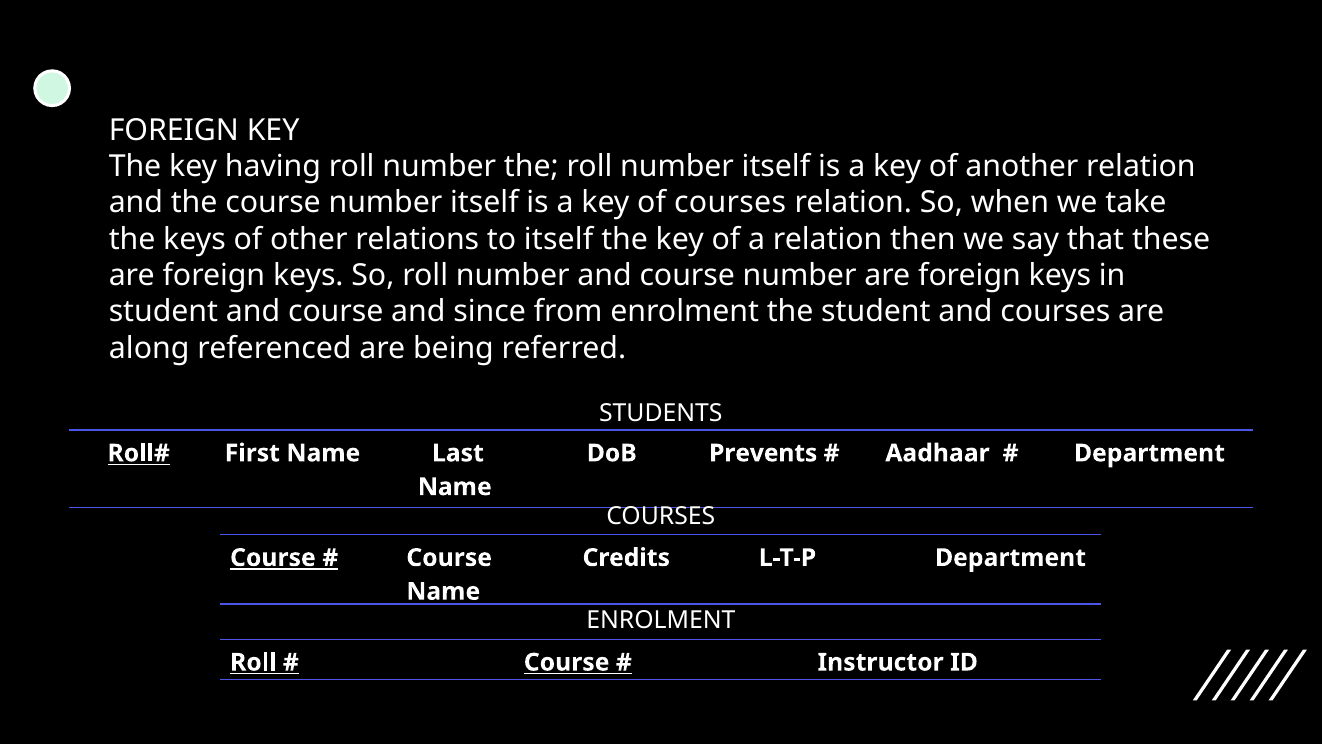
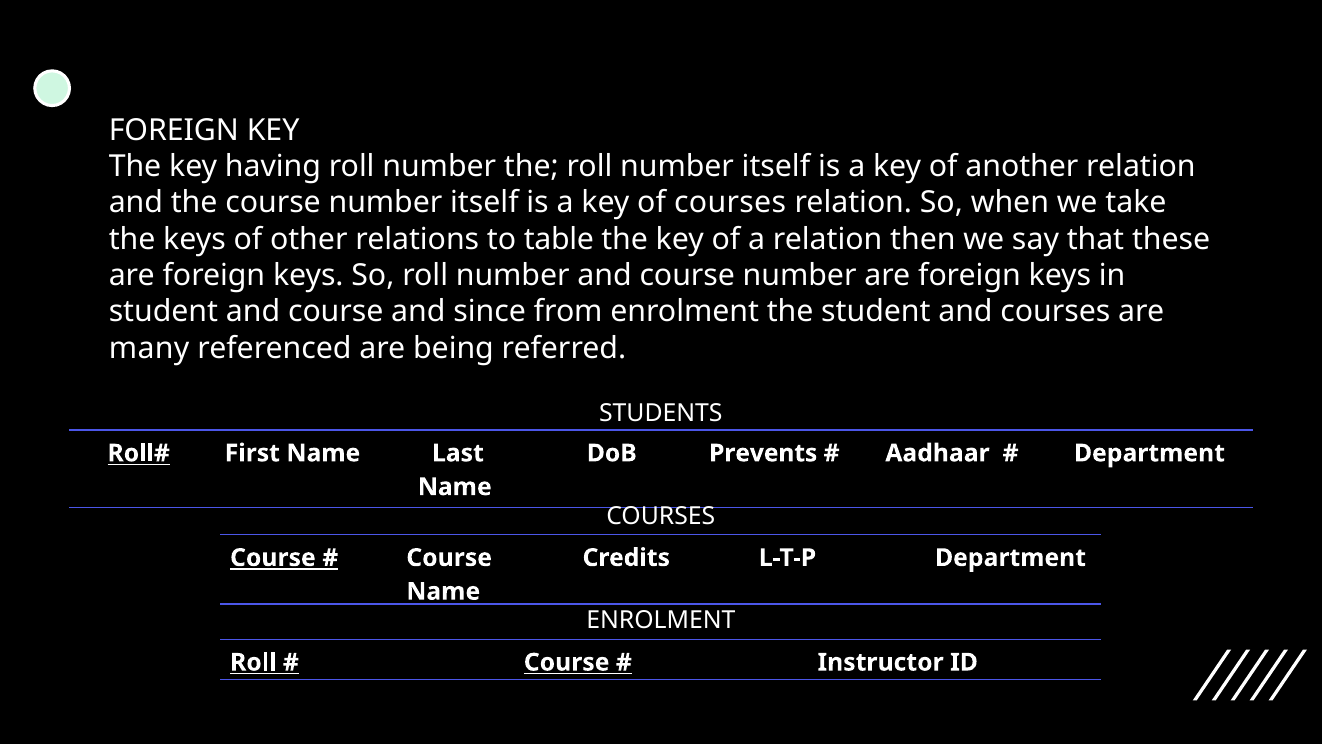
to itself: itself -> table (559, 239)
along: along -> many (149, 348)
